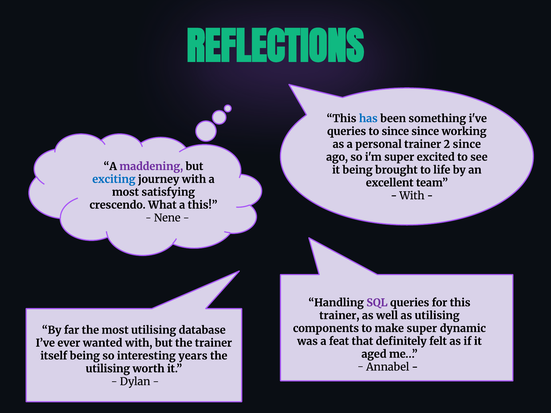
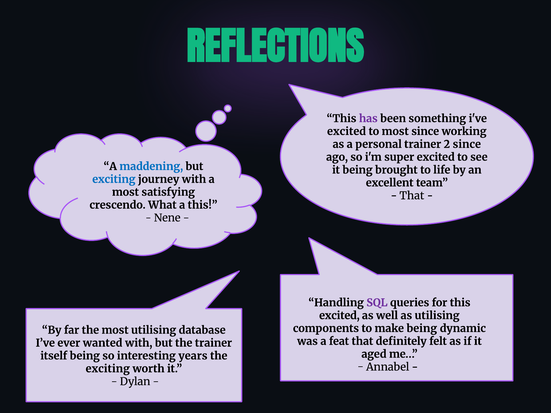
has colour: blue -> purple (368, 119)
queries: queries -> excited (347, 132)
to since: since -> most (395, 132)
maddening colour: purple -> blue (151, 167)
With: With -> That (412, 196)
trainer: trainer -> excited (339, 316)
make super: super -> being (422, 329)
utilising: utilising -> exciting (108, 369)
